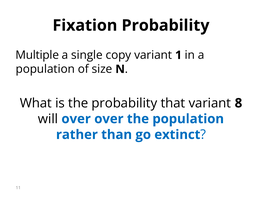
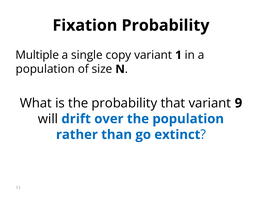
8: 8 -> 9 (238, 103)
will over: over -> drift (76, 119)
